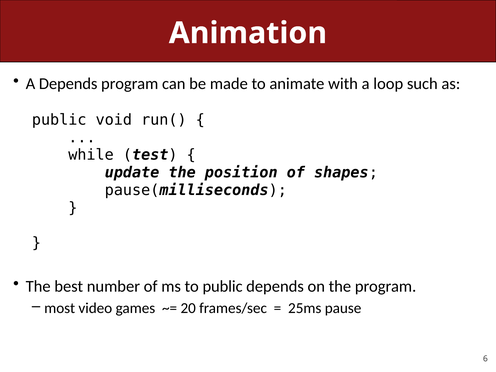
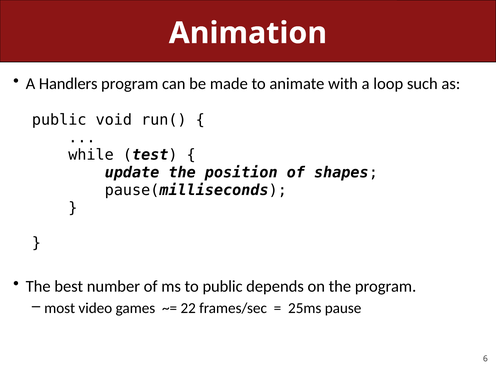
A Depends: Depends -> Handlers (68, 84)
20: 20 -> 22 (188, 308)
